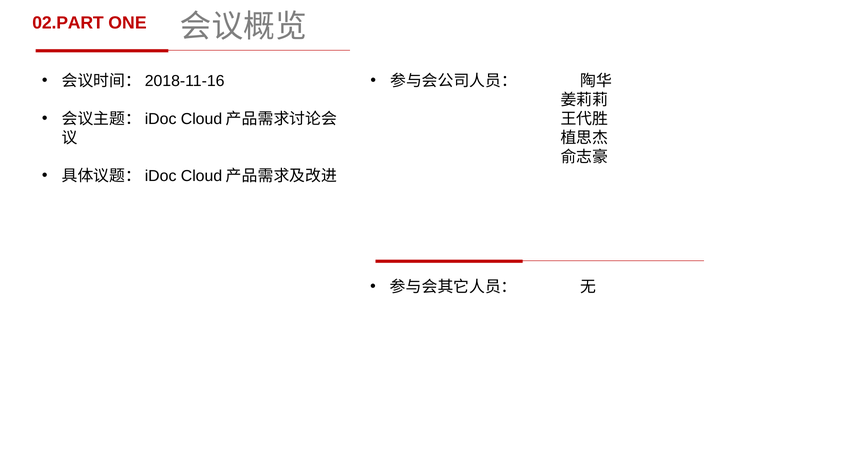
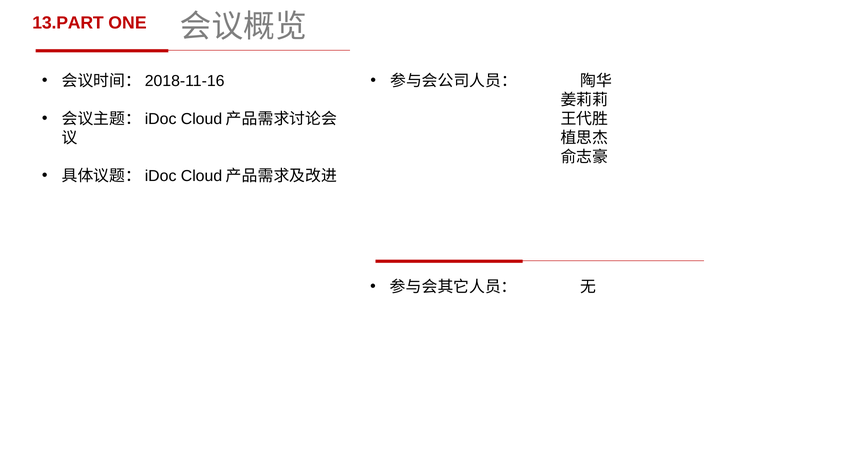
02.PART: 02.PART -> 13.PART (68, 23)
